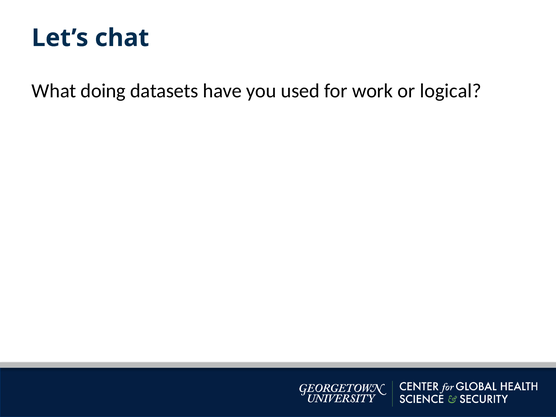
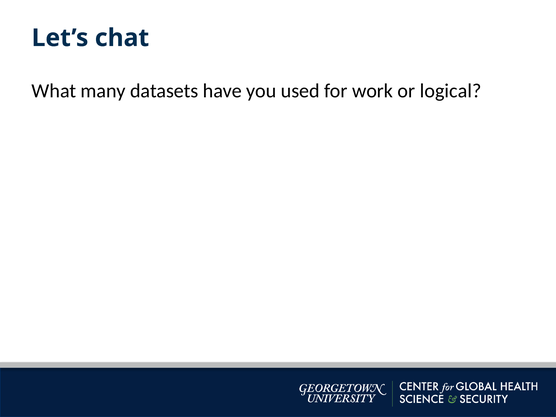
doing: doing -> many (103, 91)
